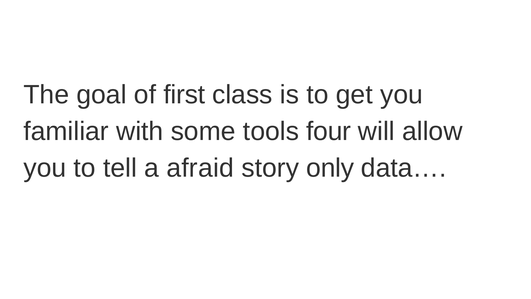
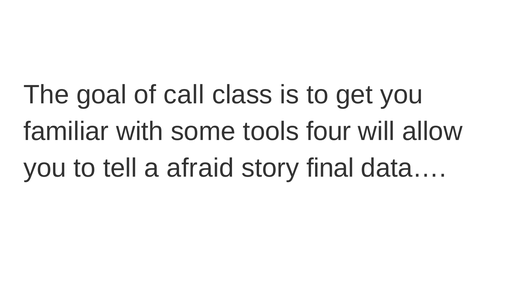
first: first -> call (184, 95)
only: only -> final (330, 168)
